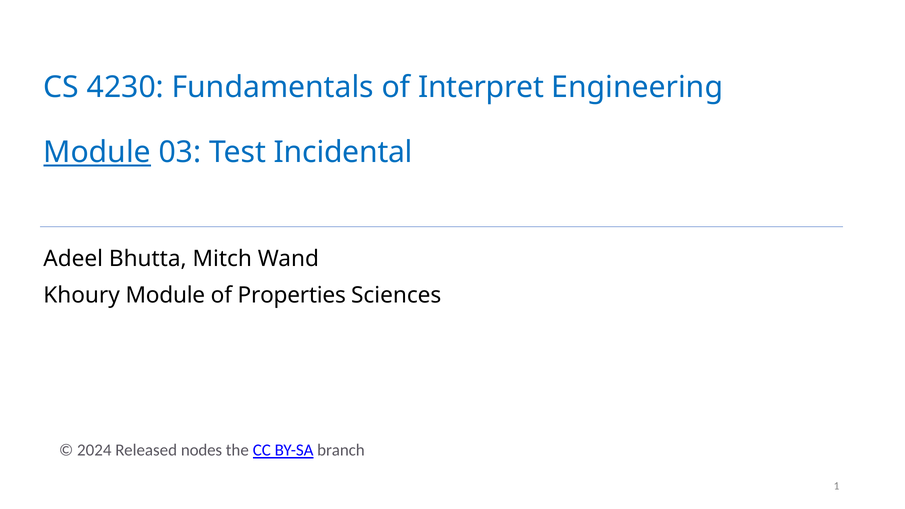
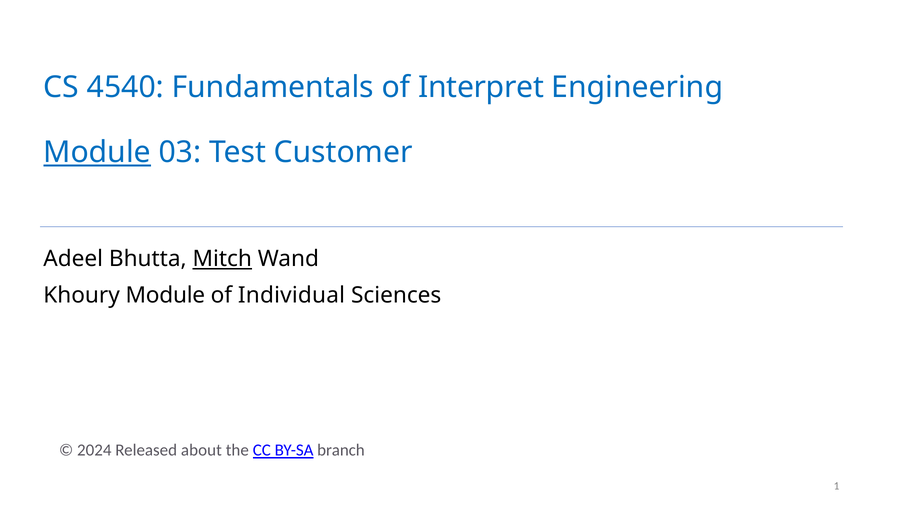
4230: 4230 -> 4540 (125, 87)
Incidental: Incidental -> Customer (343, 152)
Mitch underline: none -> present (222, 259)
Properties: Properties -> Individual (291, 295)
nodes: nodes -> about (201, 450)
